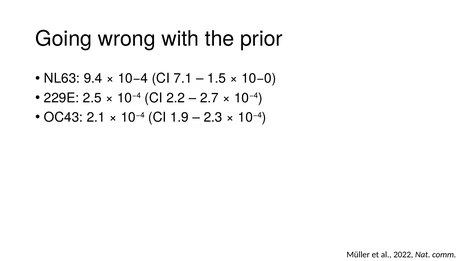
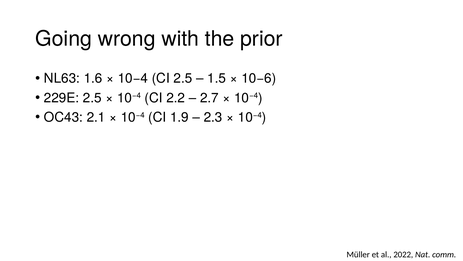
9.4: 9.4 -> 1.6 (93, 78)
CI 7.1: 7.1 -> 2.5 (183, 78)
10−0: 10−0 -> 10−6 (259, 78)
